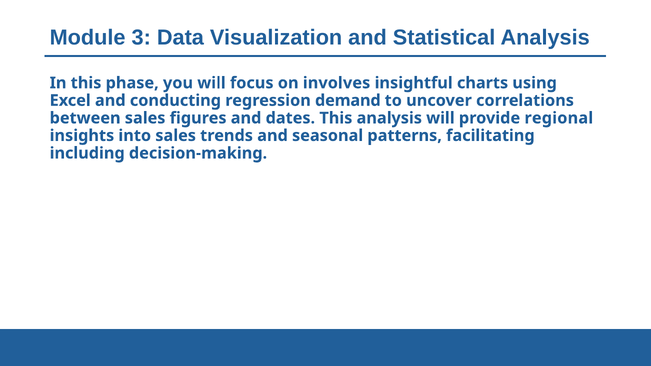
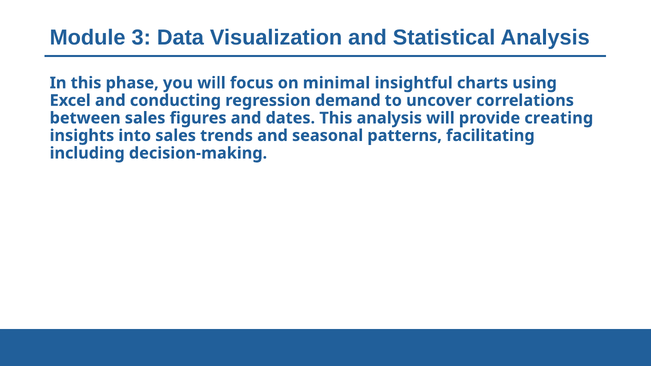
involves: involves -> minimal (337, 83)
regional: regional -> creating (559, 118)
